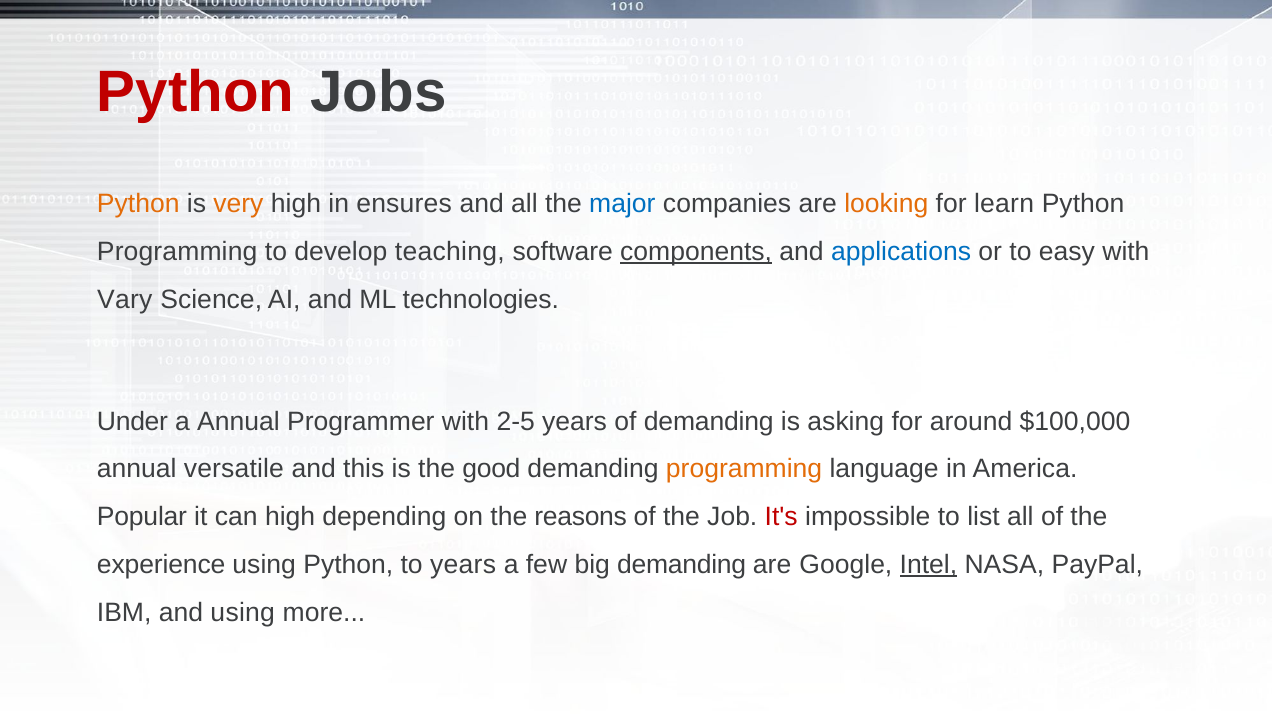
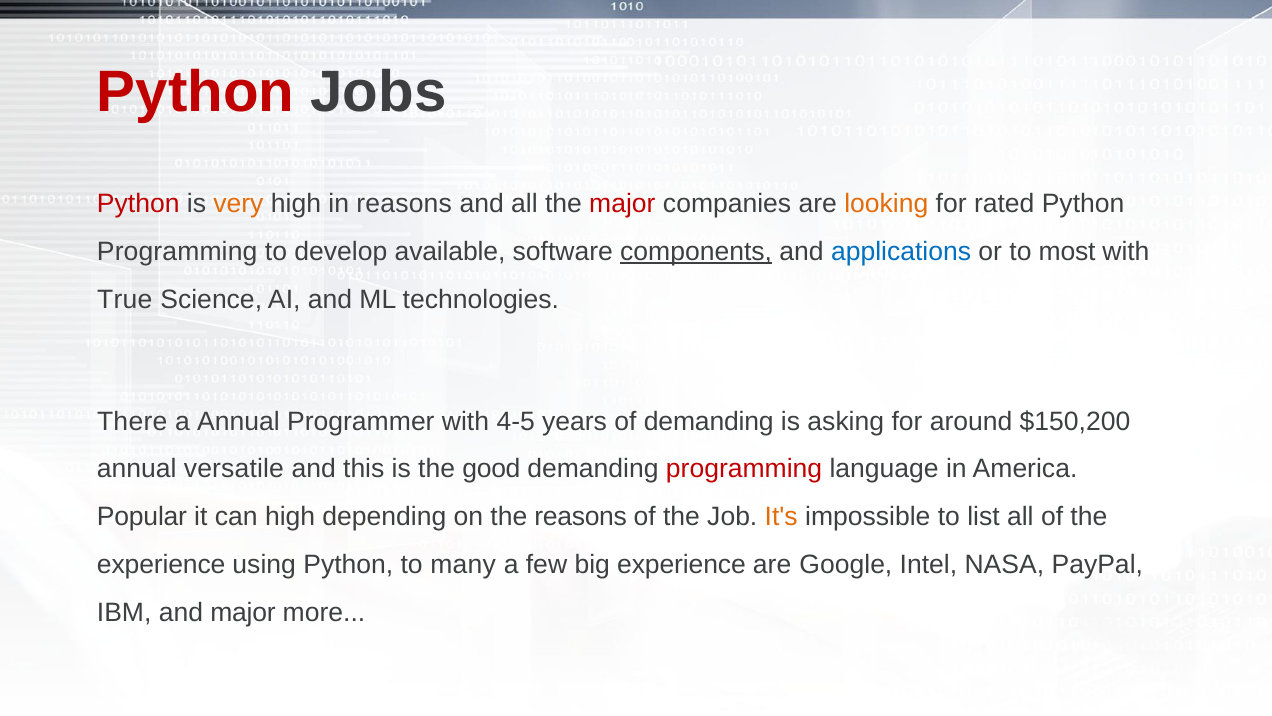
Python colour: orange -> red (138, 204)
in ensures: ensures -> reasons (404, 204)
major colour: blue -> red (622, 204)
learn: learn -> rated (1004, 204)
teaching: teaching -> available (450, 251)
easy: easy -> most (1067, 251)
Vary: Vary -> True (125, 299)
Under: Under -> There (132, 421)
2-5: 2-5 -> 4-5 (516, 421)
$100,000: $100,000 -> $150,200 (1075, 421)
programming colour: orange -> red (744, 469)
It's colour: red -> orange (781, 517)
to years: years -> many (463, 564)
big demanding: demanding -> experience (682, 564)
Intel underline: present -> none (928, 564)
and using: using -> major (243, 612)
